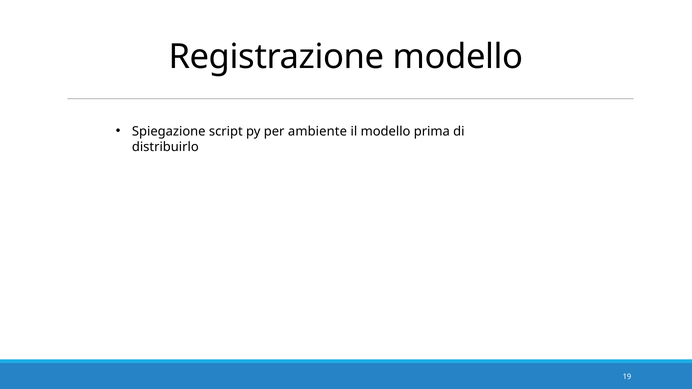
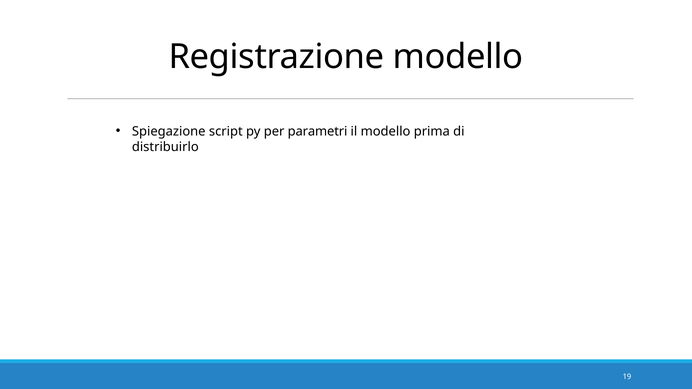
ambiente: ambiente -> parametri (318, 131)
